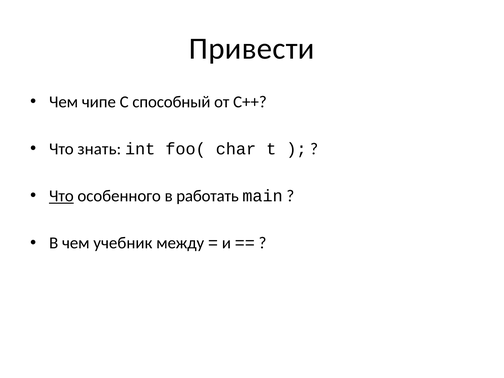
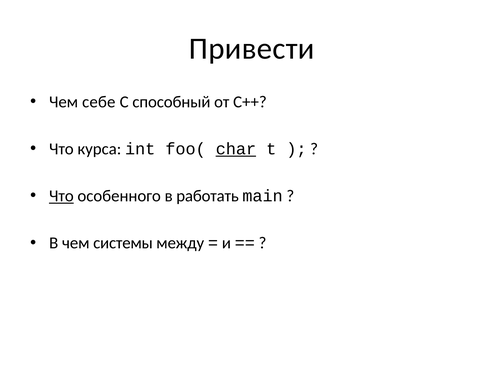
чипе: чипе -> себе (99, 102)
знать: знать -> курса (99, 149)
char underline: none -> present (236, 149)
учебник: учебник -> системы (123, 243)
